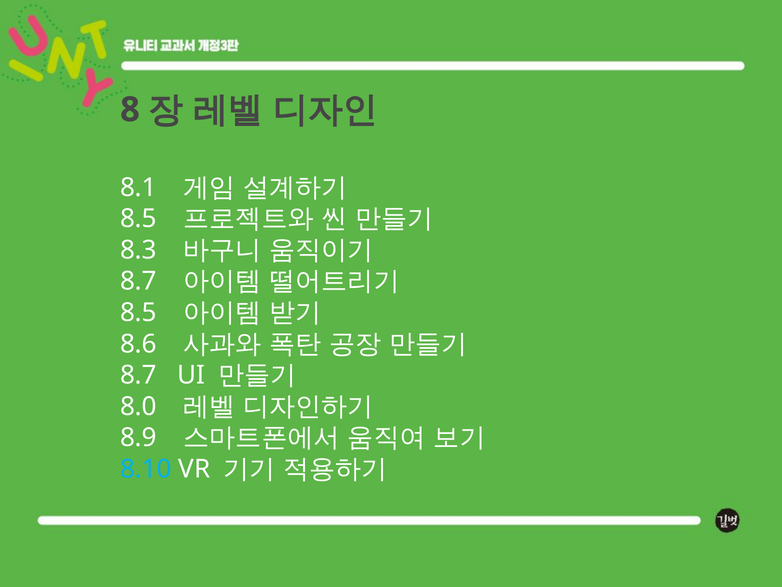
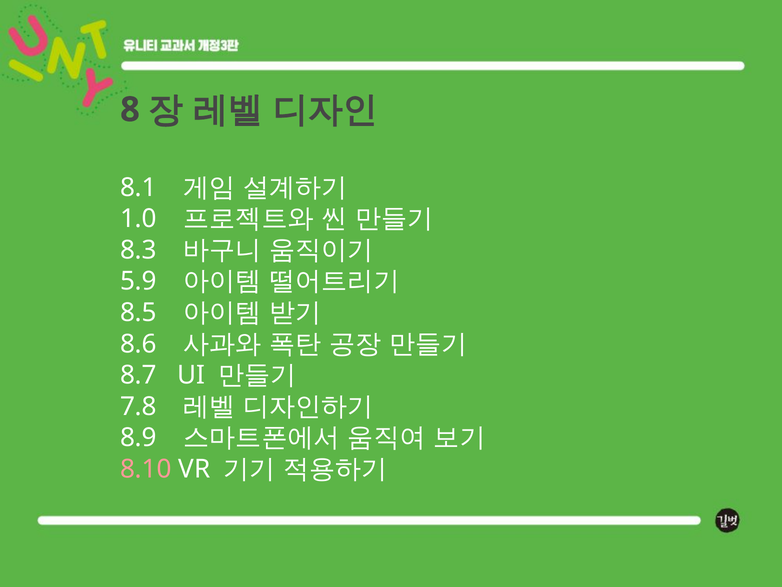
8.5: 8.5 -> 1.0 (138, 219)
8.7: 8.7 -> 5.9 (138, 281)
8.0: 8.0 -> 7.8 (138, 406)
8.10 colour: light blue -> pink (146, 469)
